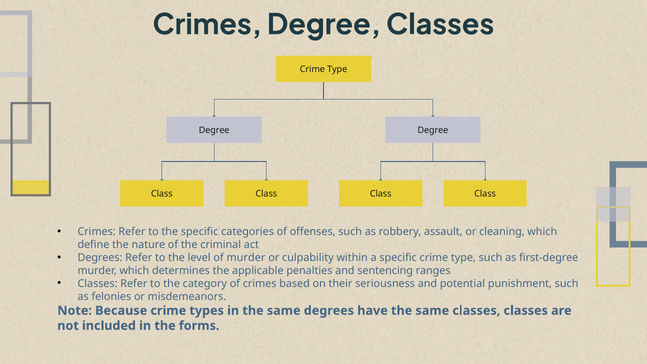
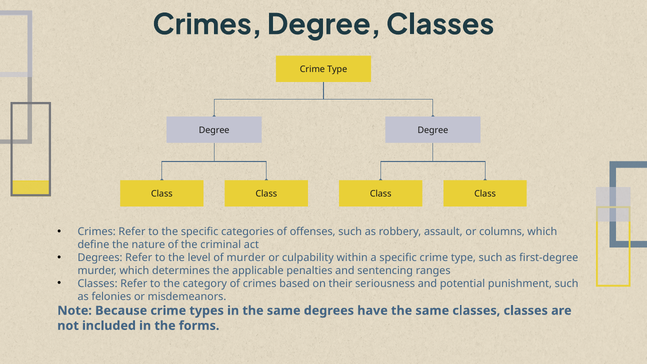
cleaning: cleaning -> columns (502, 232)
